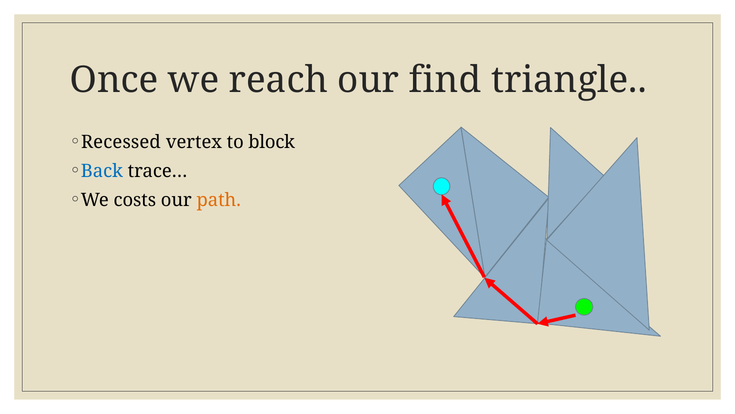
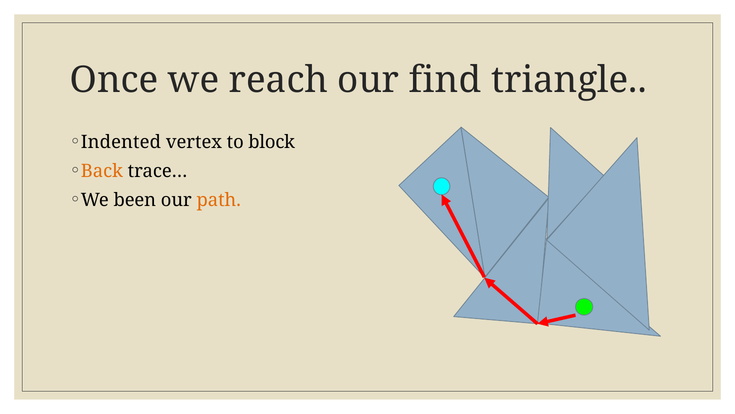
Recessed: Recessed -> Indented (121, 142)
Back colour: blue -> orange (102, 171)
costs: costs -> been (135, 200)
